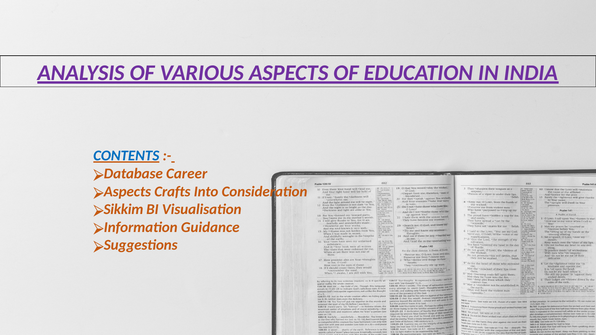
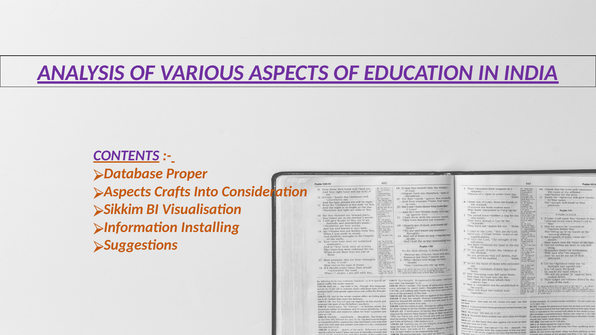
CONTENTS colour: blue -> purple (126, 156)
Career: Career -> Proper (187, 174)
Guidance: Guidance -> Installing (210, 227)
